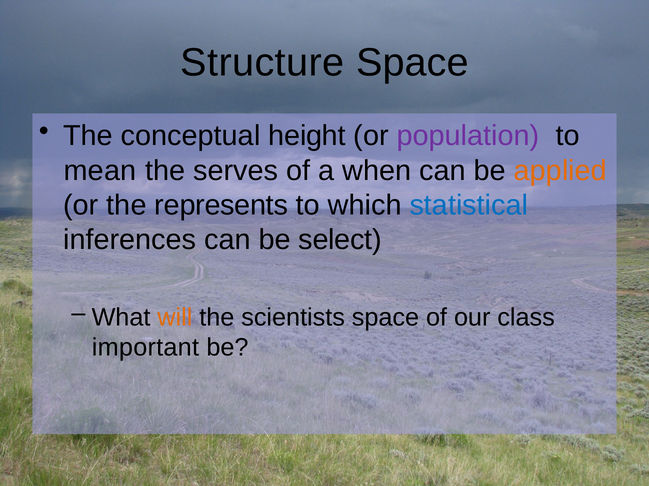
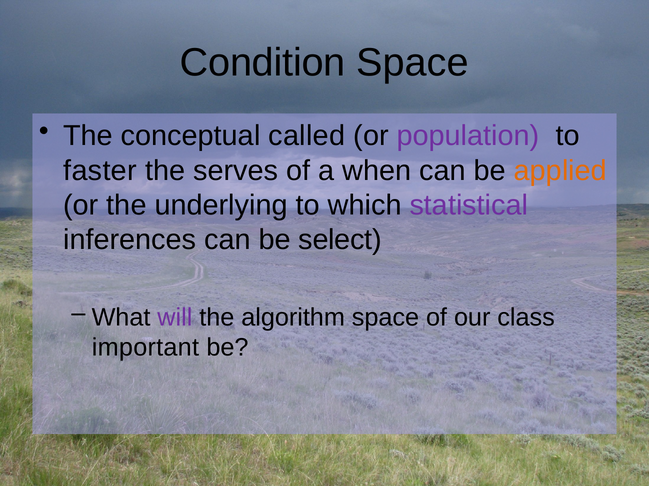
Structure: Structure -> Condition (263, 63)
height: height -> called (307, 136)
mean: mean -> faster (100, 171)
represents: represents -> underlying (221, 205)
statistical colour: blue -> purple (469, 205)
will colour: orange -> purple (175, 318)
scientists: scientists -> algorithm (293, 318)
